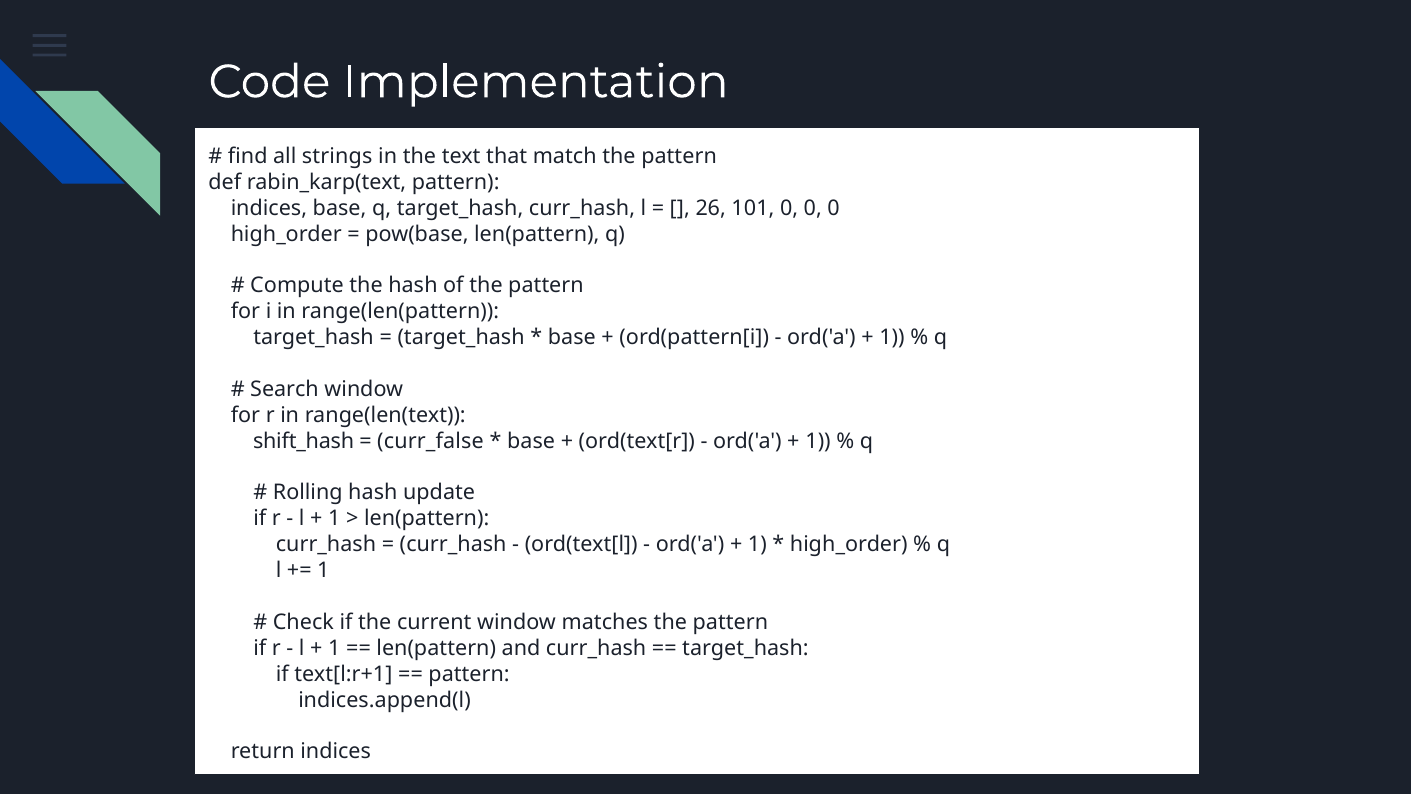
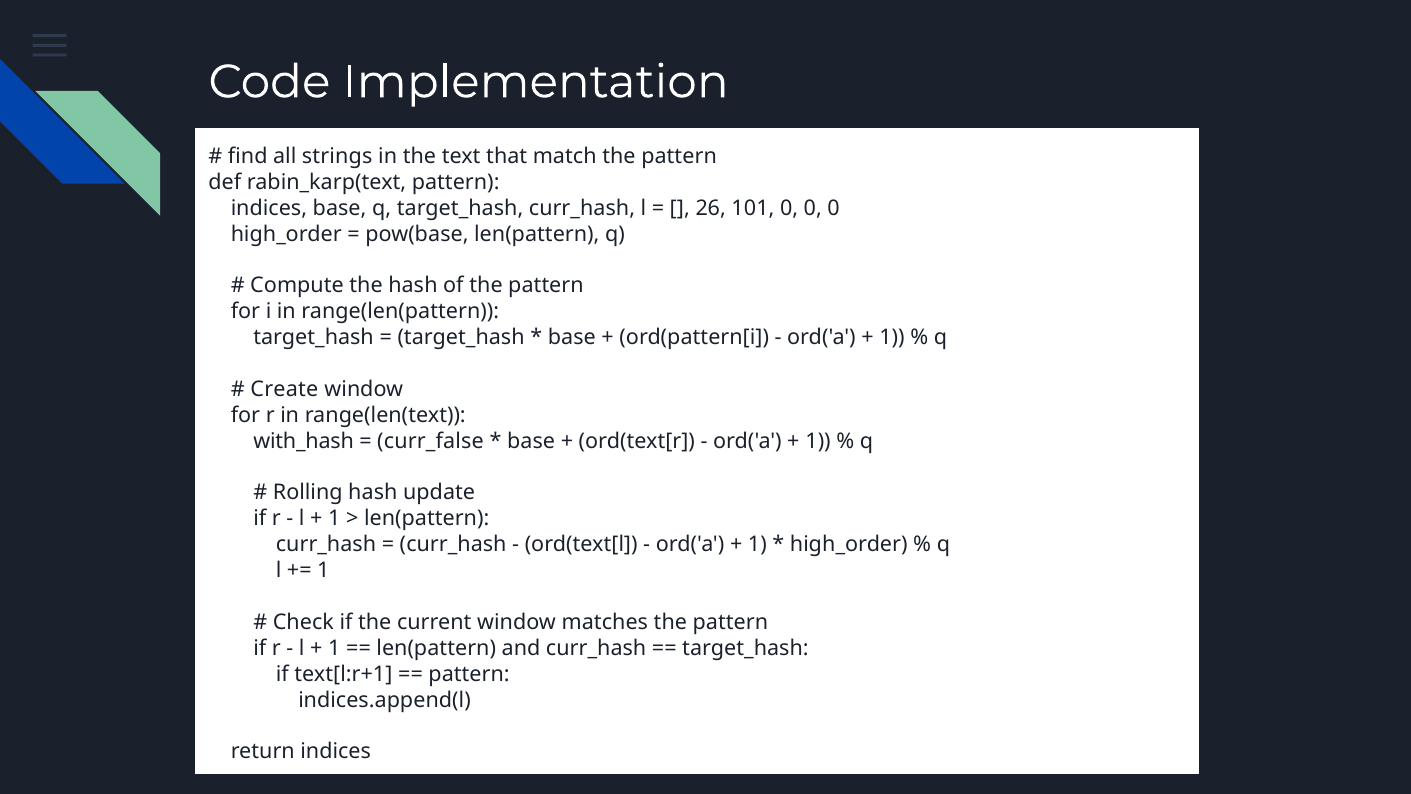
Search: Search -> Create (284, 389)
shift_hash: shift_hash -> with_hash (304, 441)
